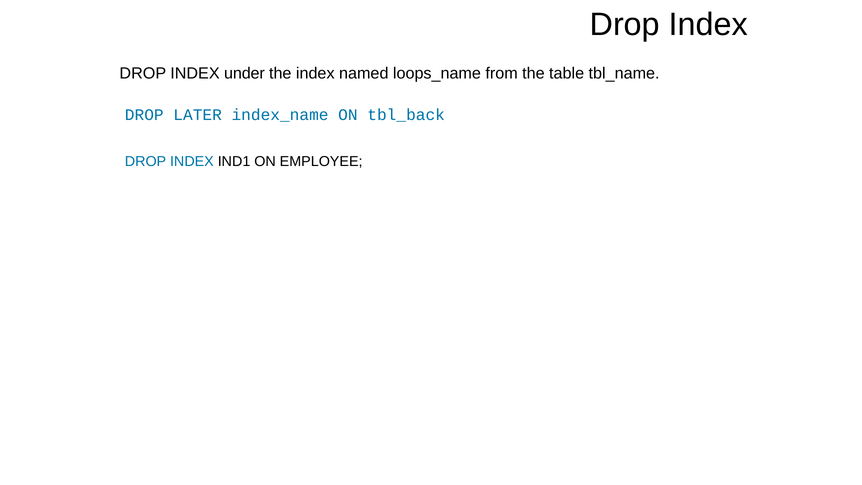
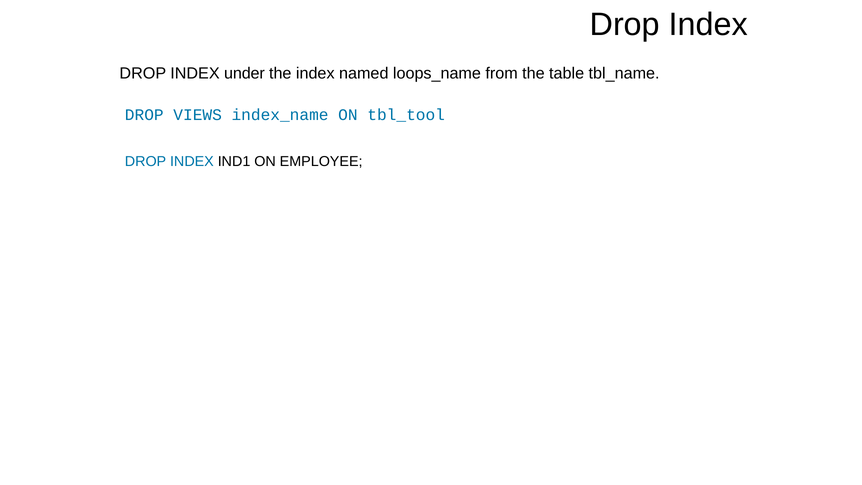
LATER: LATER -> VIEWS (198, 115)
tbl_back: tbl_back -> tbl_tool (406, 115)
